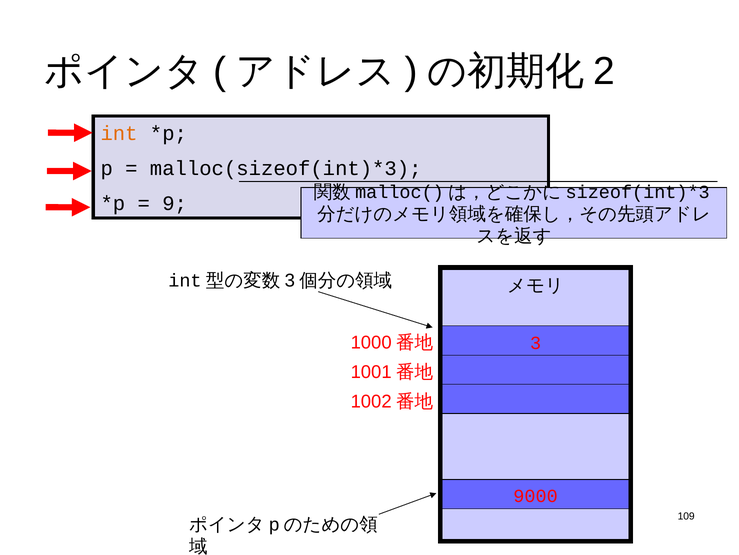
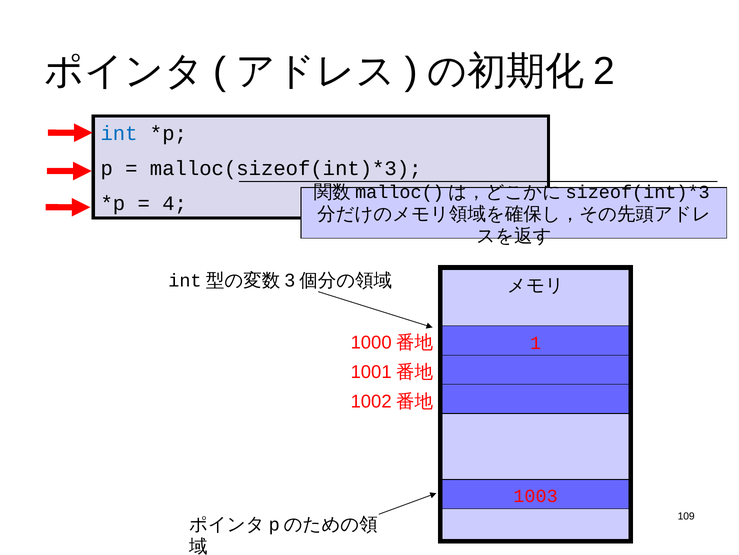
int colour: orange -> blue (119, 133)
9: 9 -> 4 (175, 203)
3: 3 -> 1 (536, 343)
9000: 9000 -> 1003 (536, 495)
